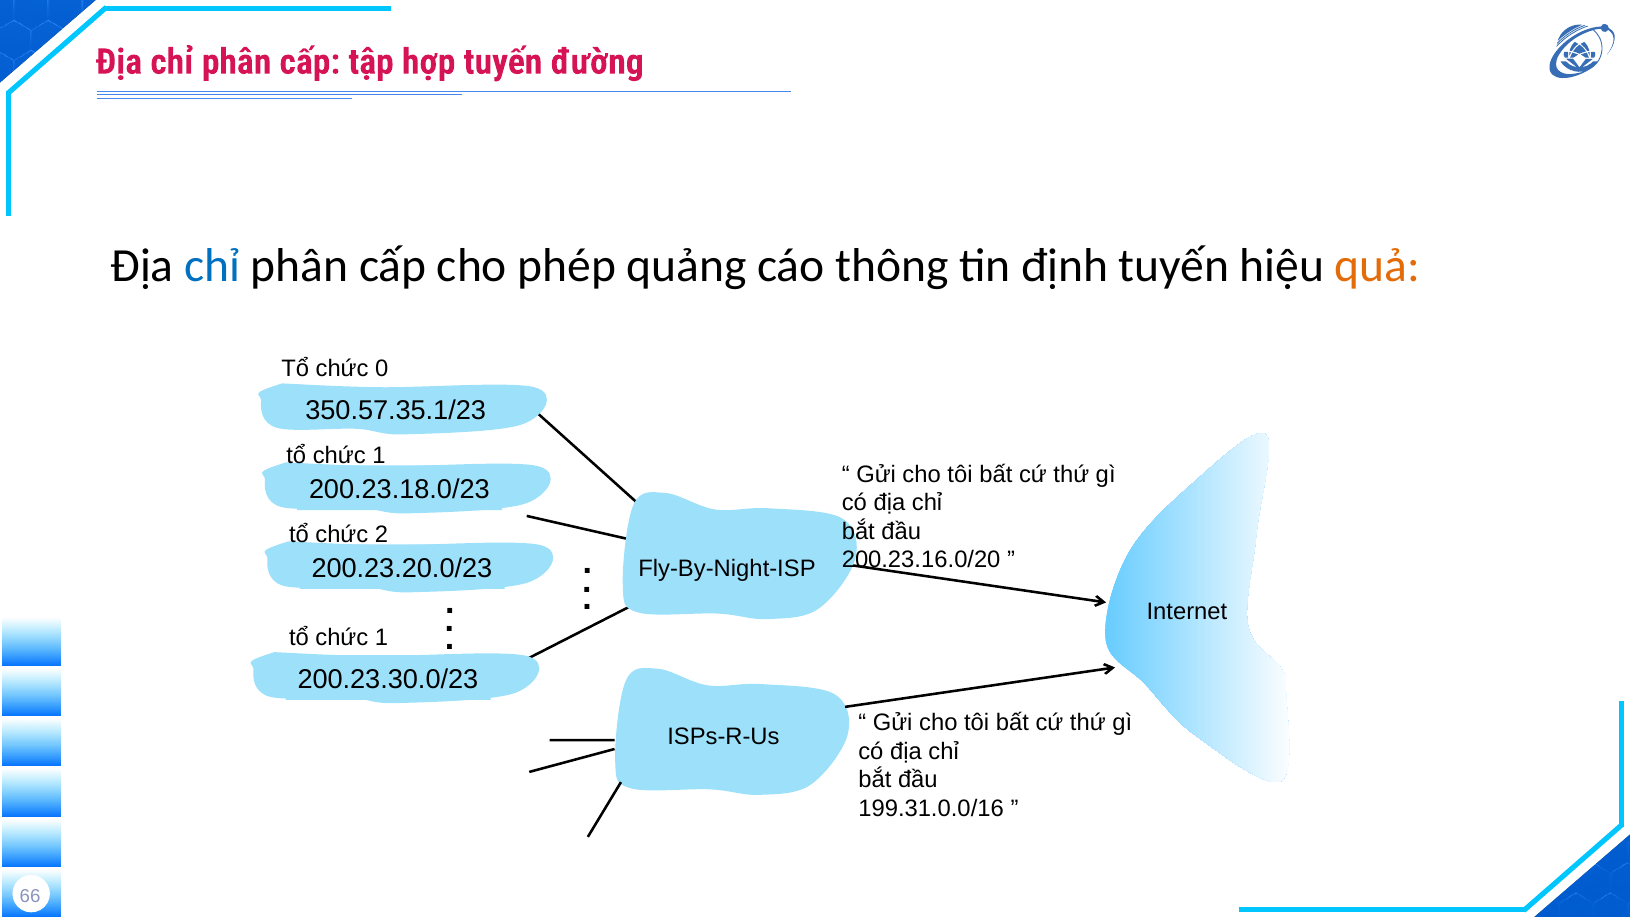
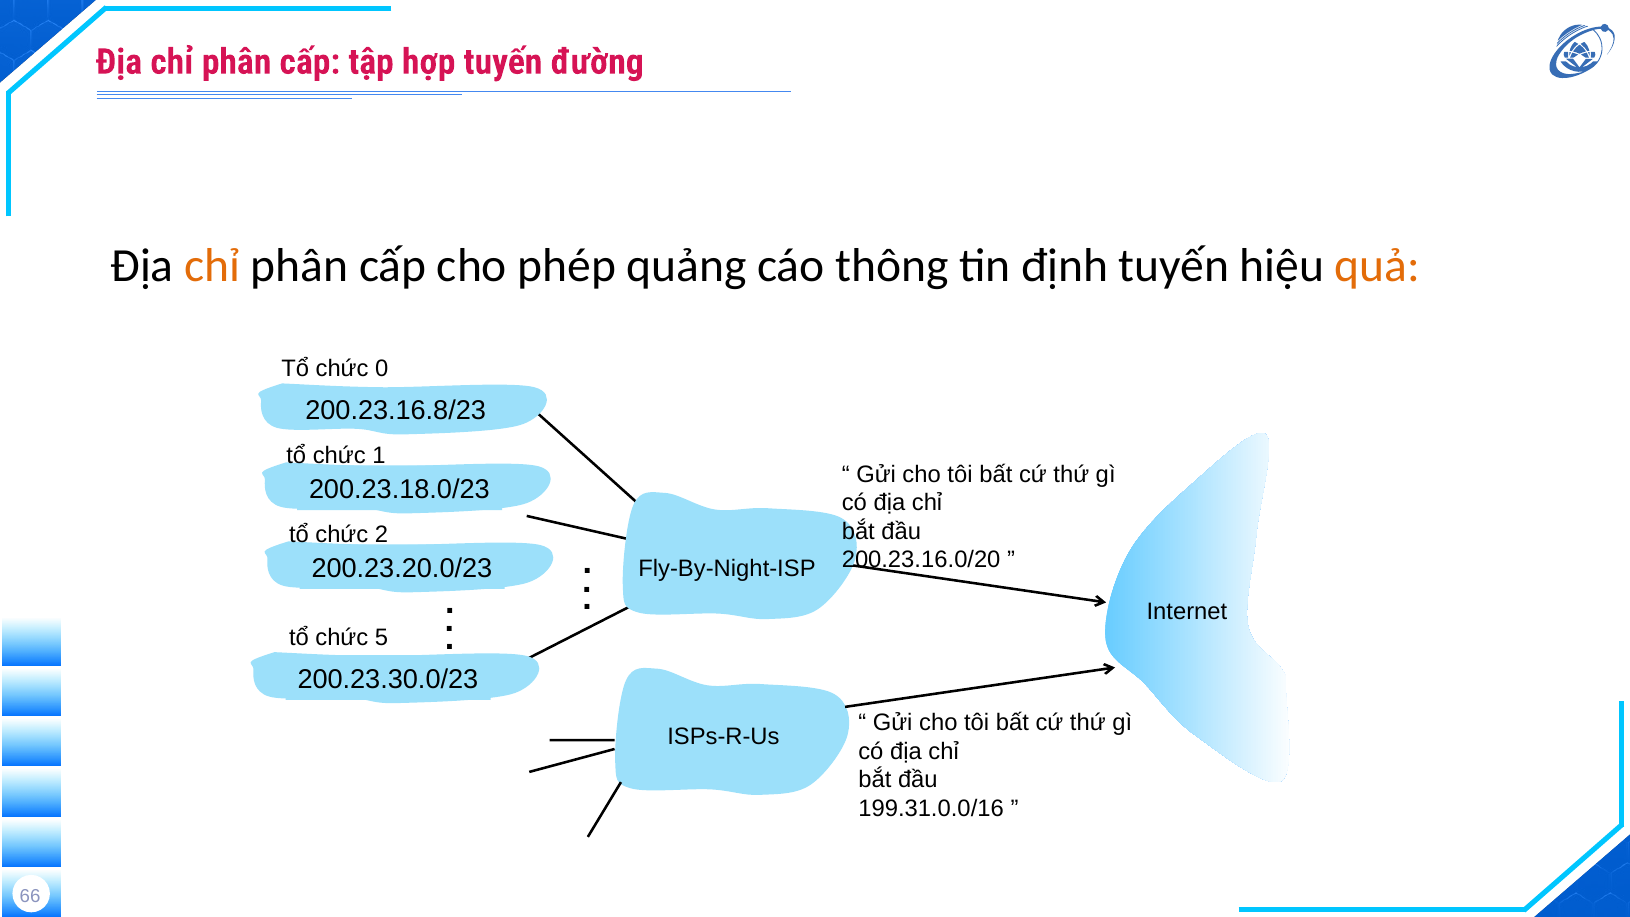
chỉ colour: blue -> orange (212, 265)
350.57.35.1/23: 350.57.35.1/23 -> 200.23.16.8/23 (396, 411)
1: 1 -> 5 (381, 637)
